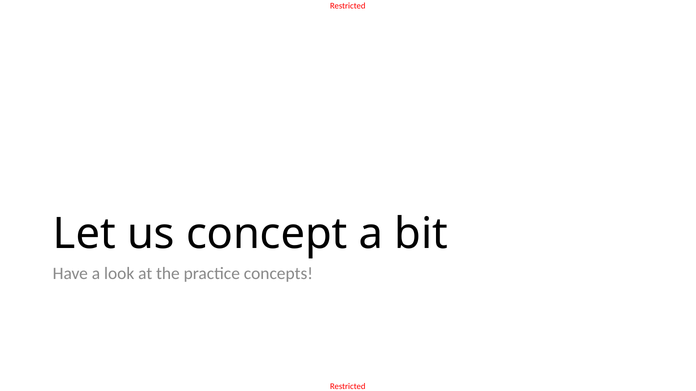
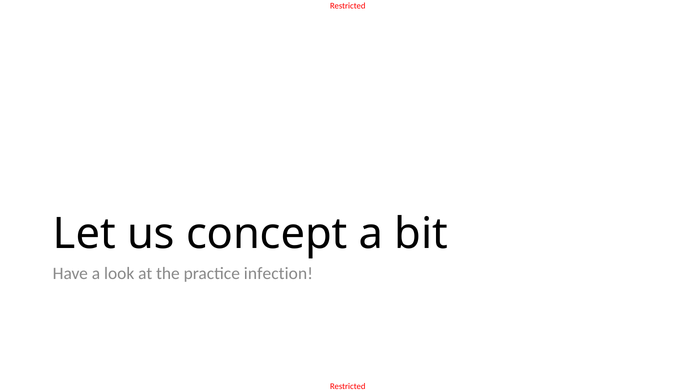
concepts: concepts -> infection (278, 274)
